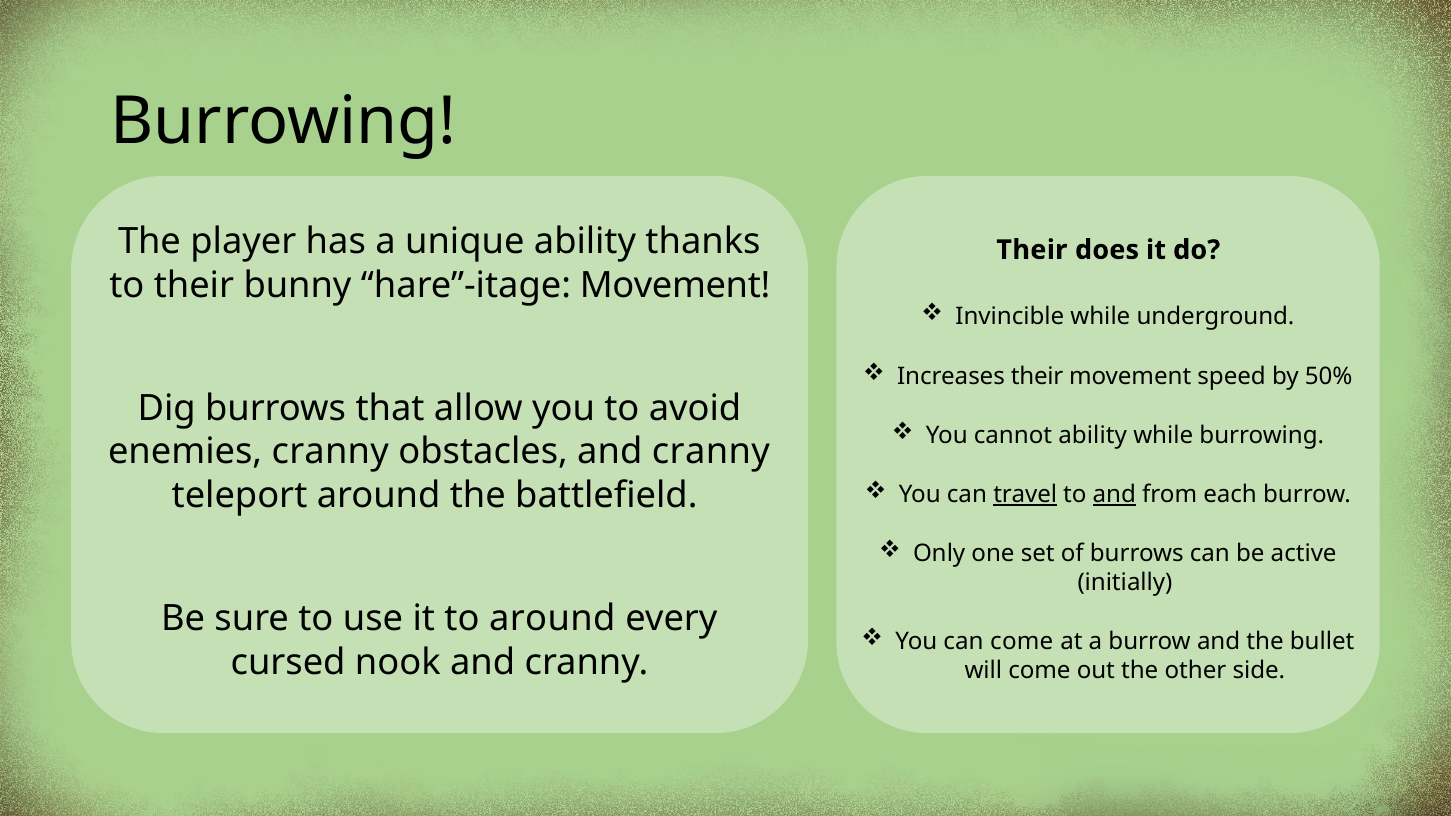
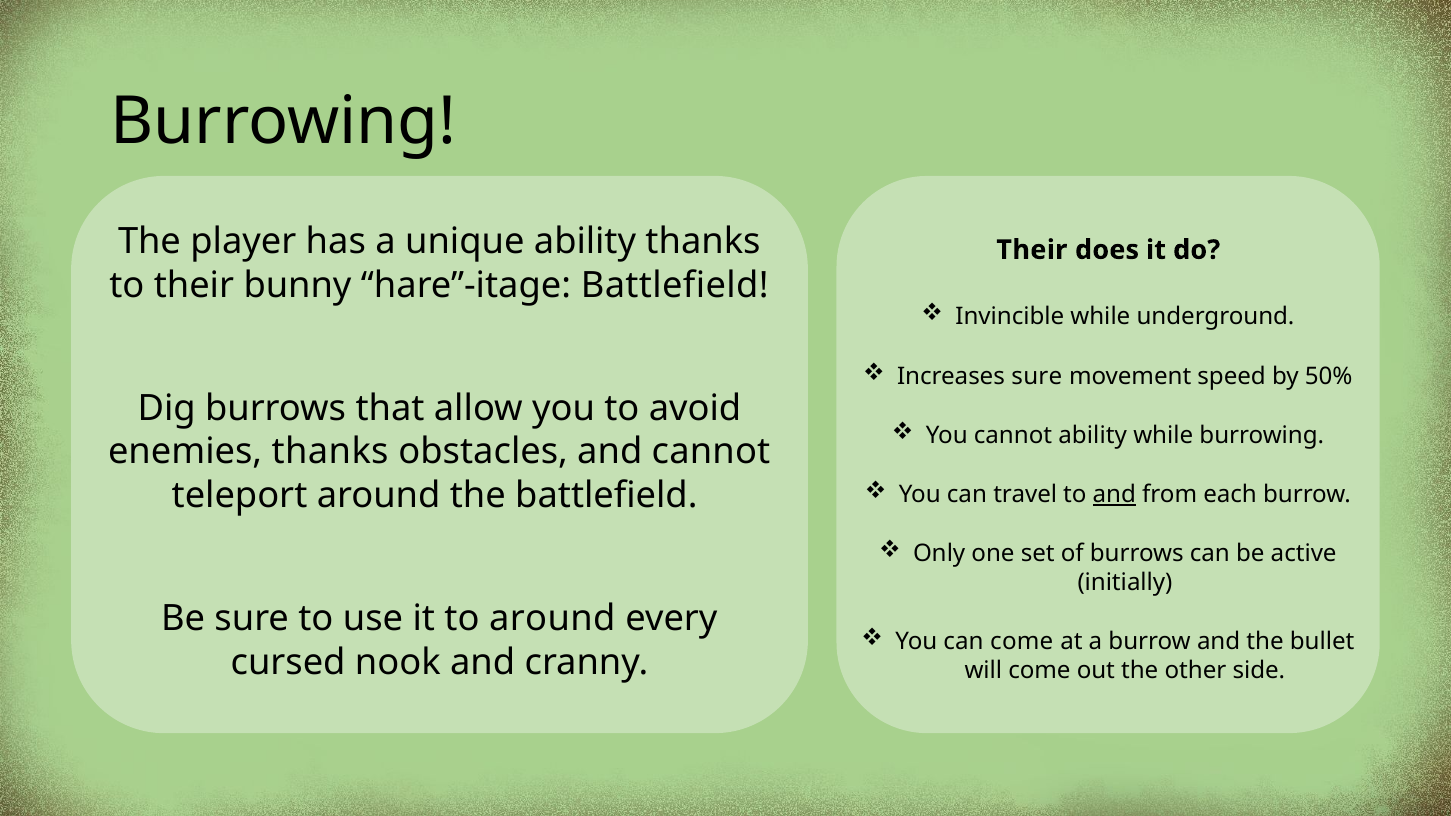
hare”-itage Movement: Movement -> Battlefield (675, 285)
Increases their: their -> sure (1037, 376)
enemies cranny: cranny -> thanks (330, 452)
obstacles and cranny: cranny -> cannot (711, 452)
travel underline: present -> none (1025, 495)
